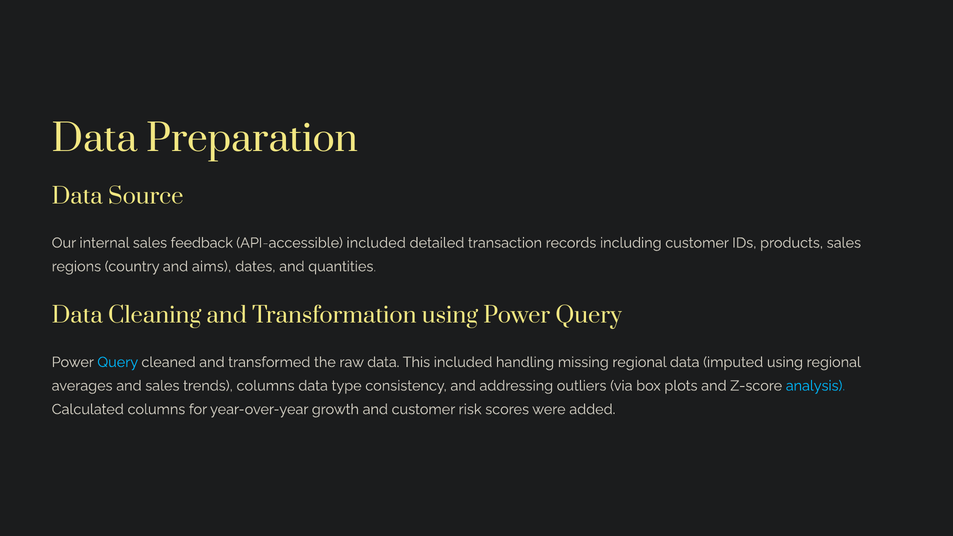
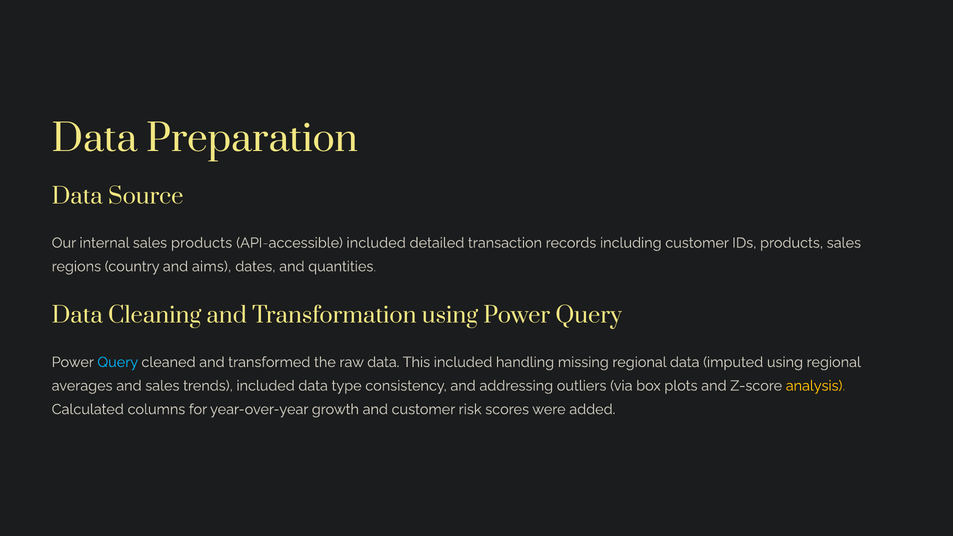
sales feedback: feedback -> products (202, 243)
trends columns: columns -> included (266, 386)
analysis colour: light blue -> yellow (815, 386)
